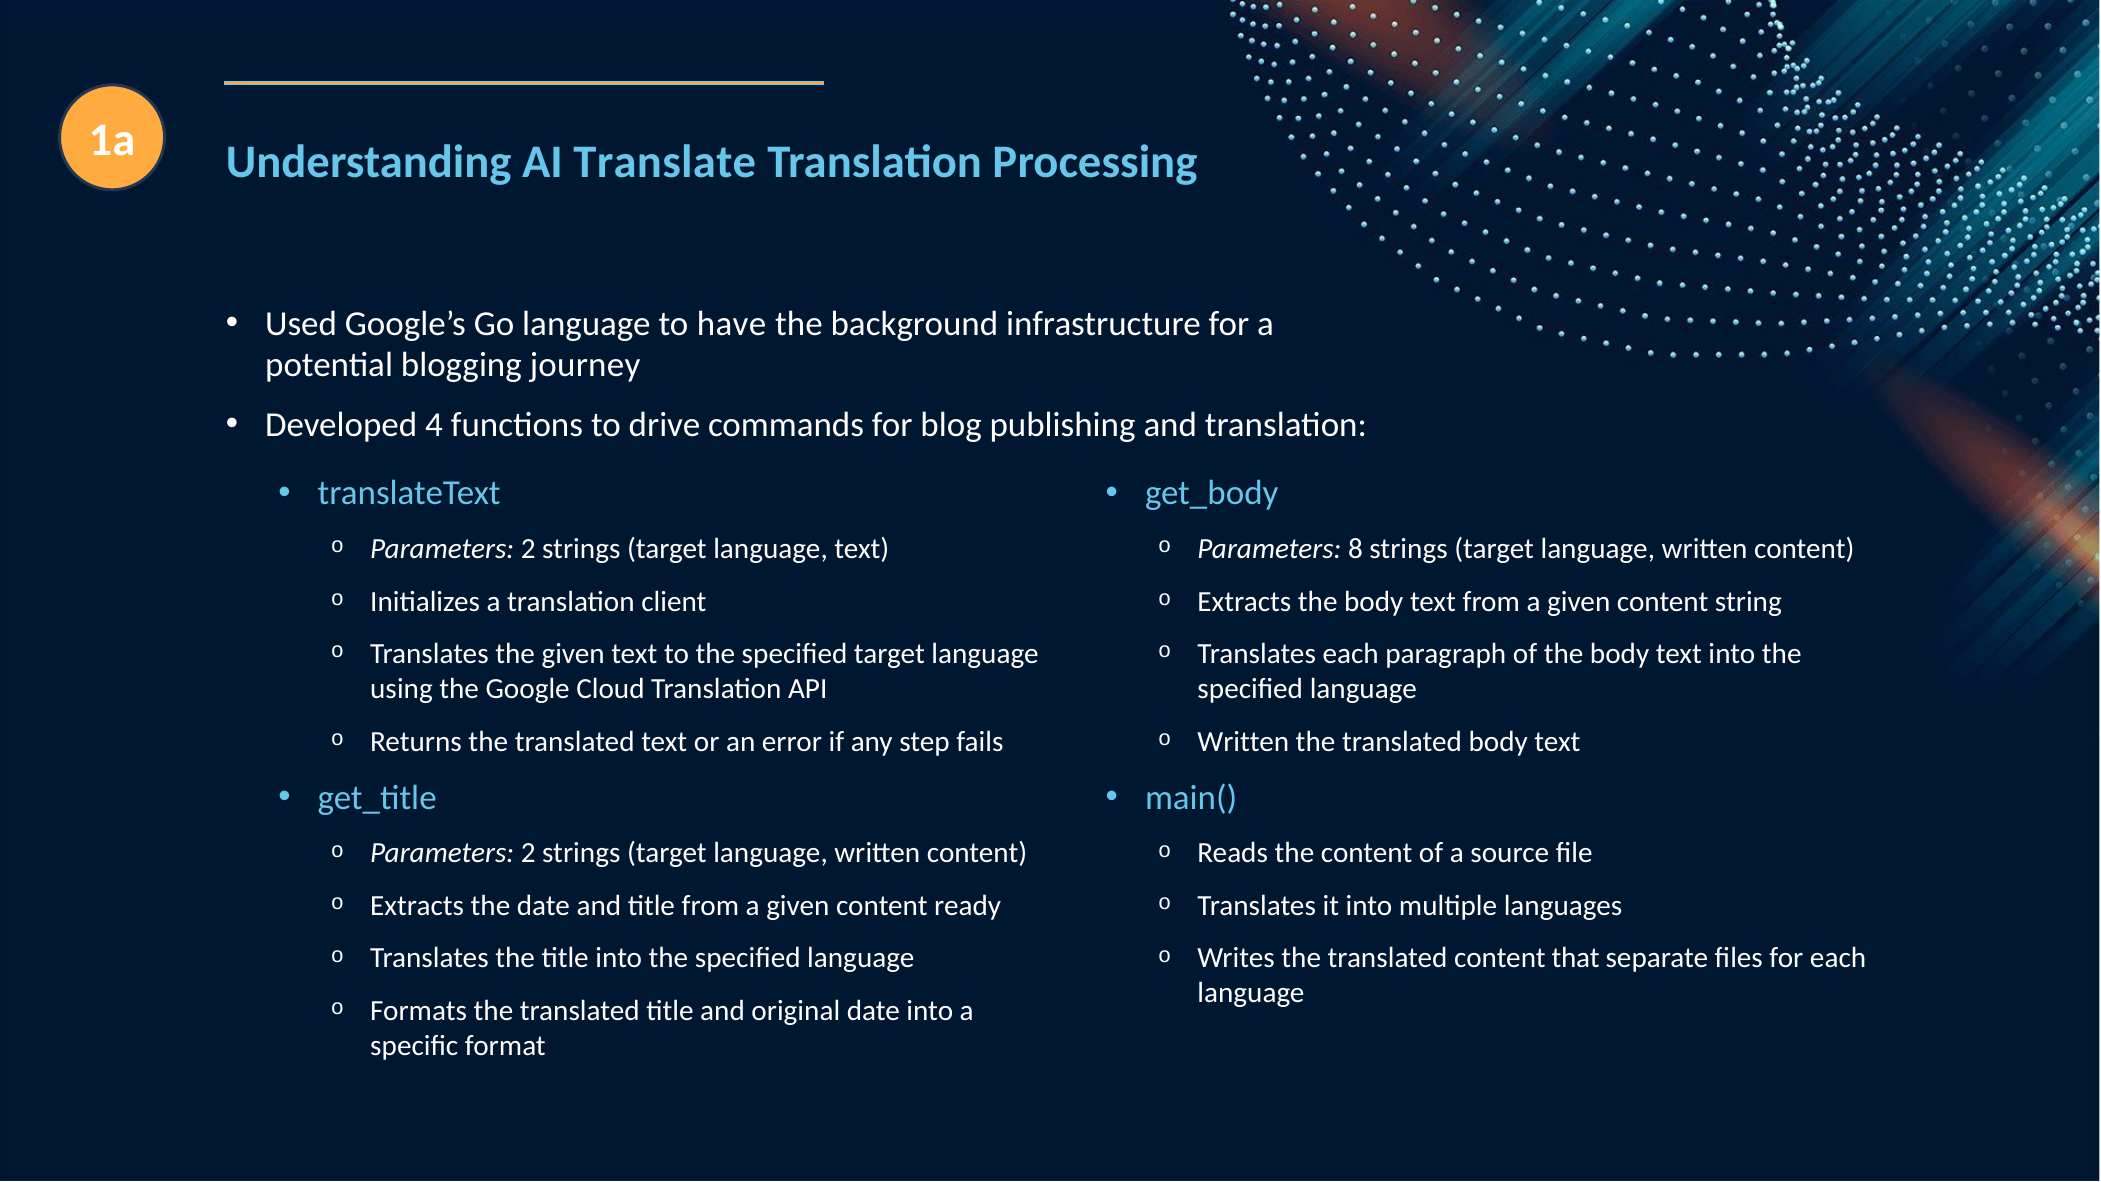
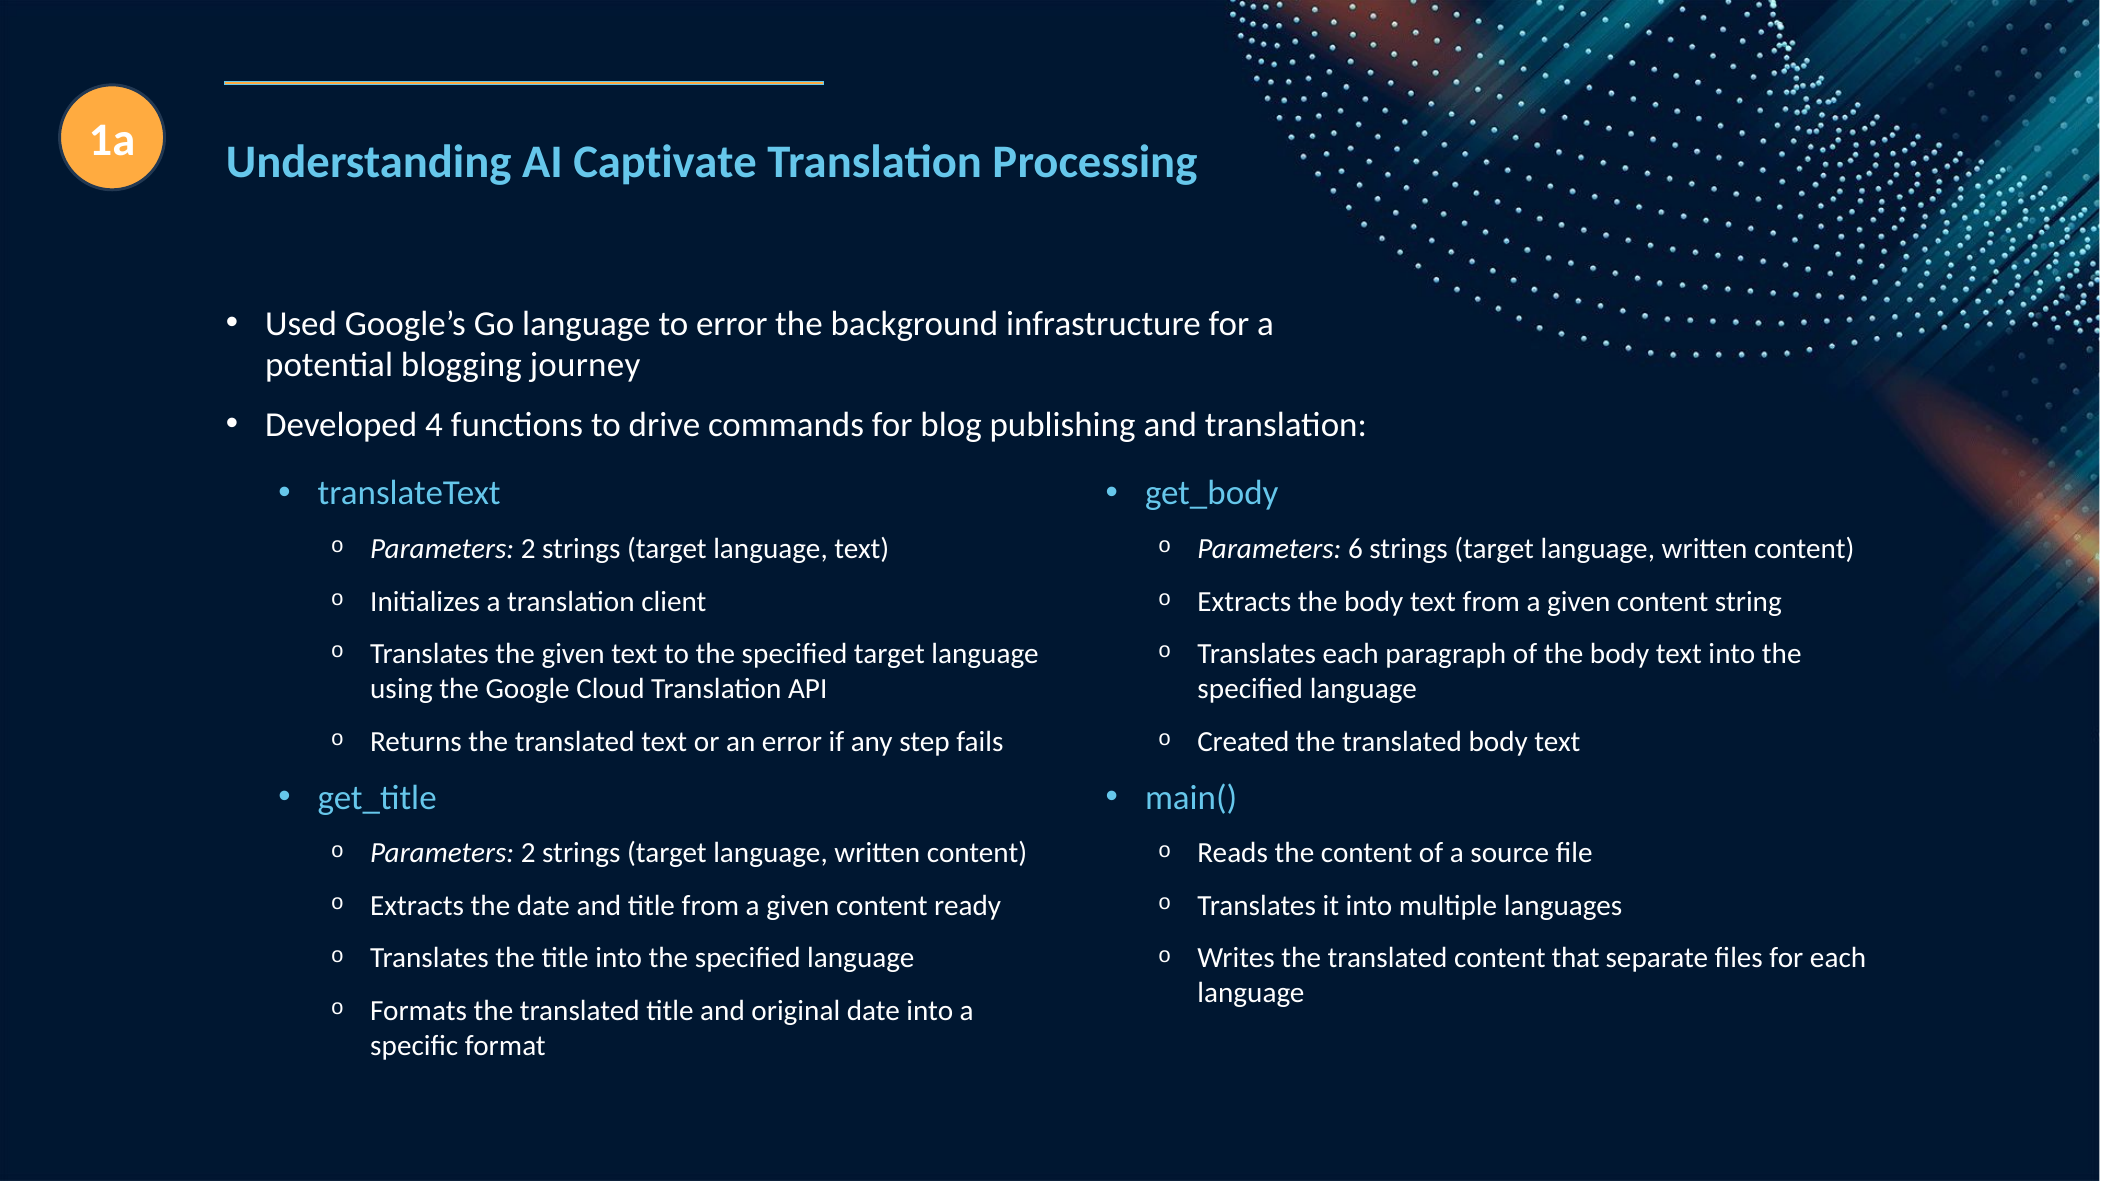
Translate: Translate -> Captivate (665, 162)
to have: have -> error (732, 324)
8: 8 -> 6 (1356, 549)
Written: Written -> Created (1243, 742)
